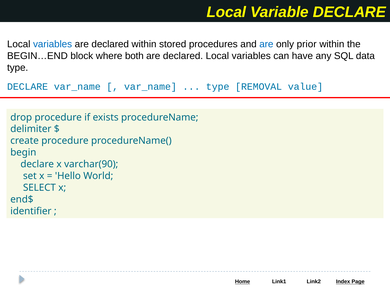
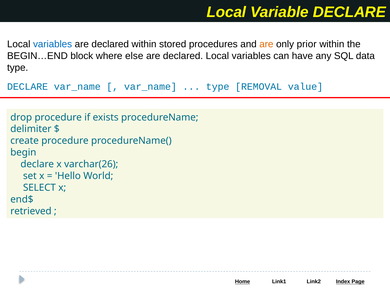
are colour: blue -> orange (266, 44)
both: both -> else (134, 56)
varchar(90: varchar(90 -> varchar(26 (91, 164)
identifier: identifier -> retrieved (31, 211)
